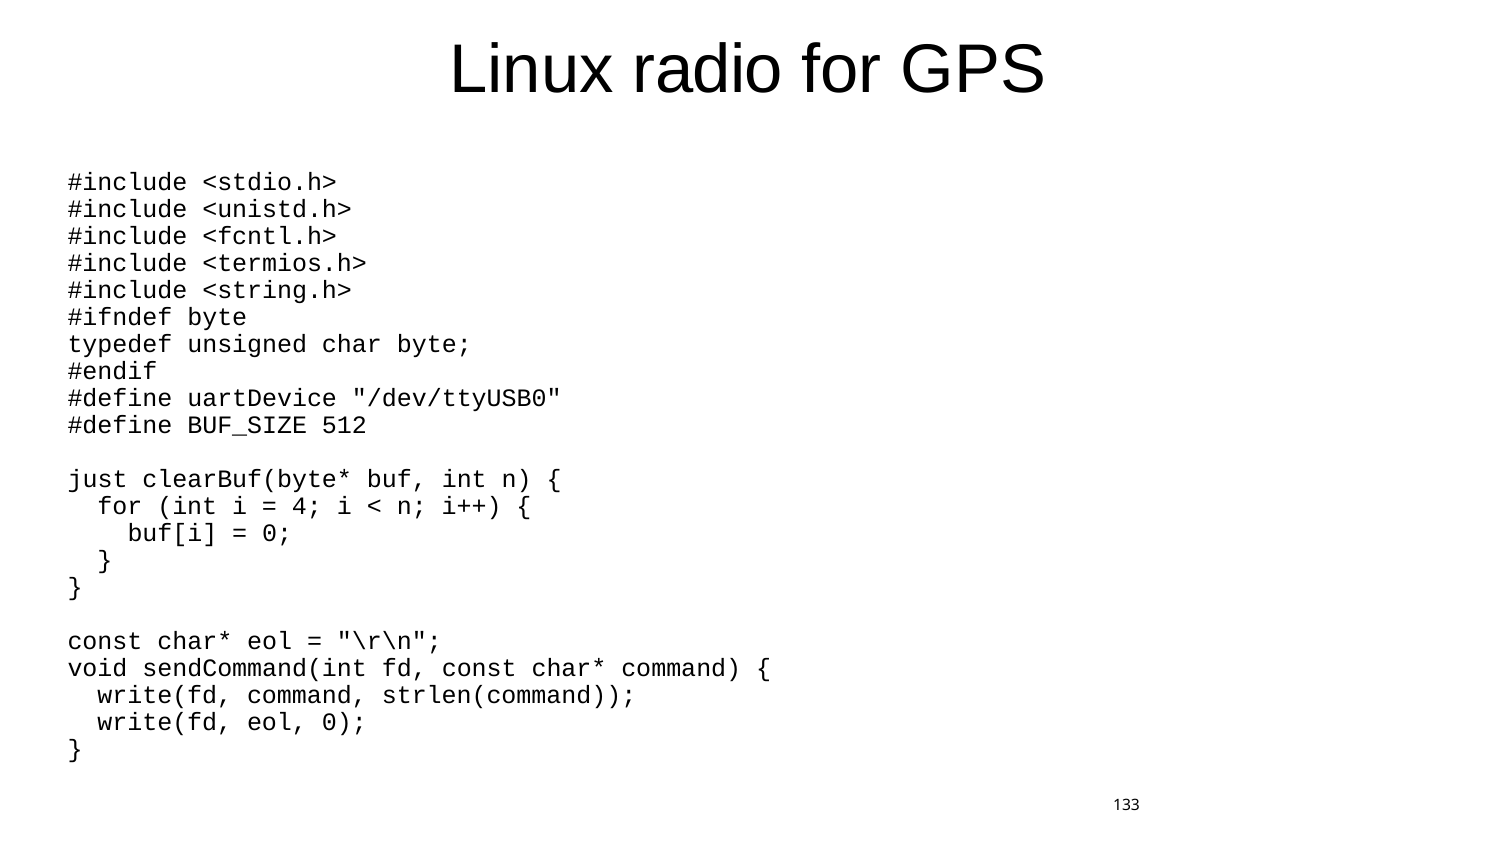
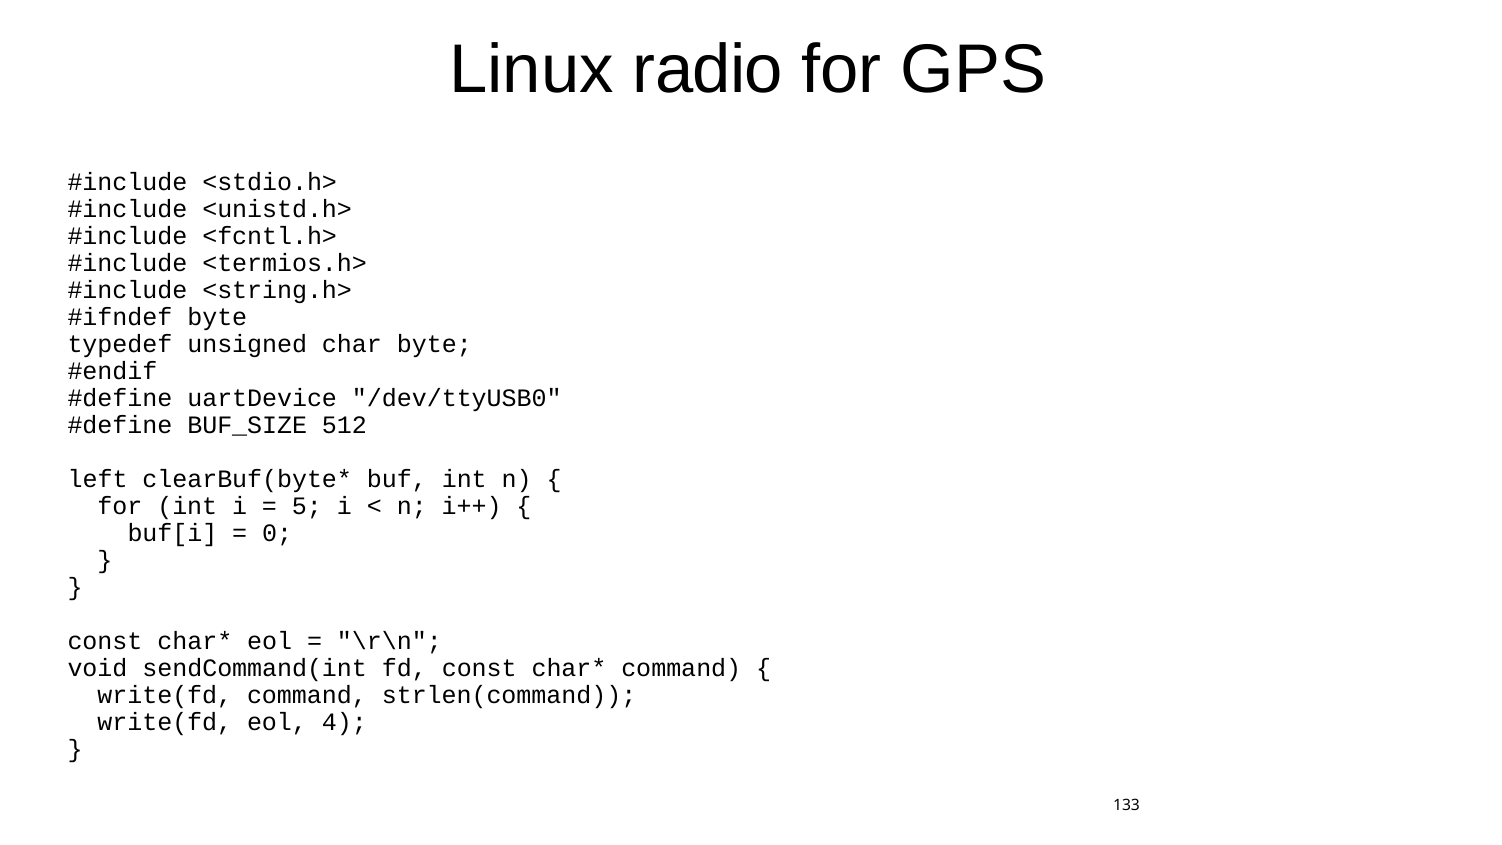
just: just -> left (98, 479)
4: 4 -> 5 (307, 506)
eol 0: 0 -> 4 (344, 722)
